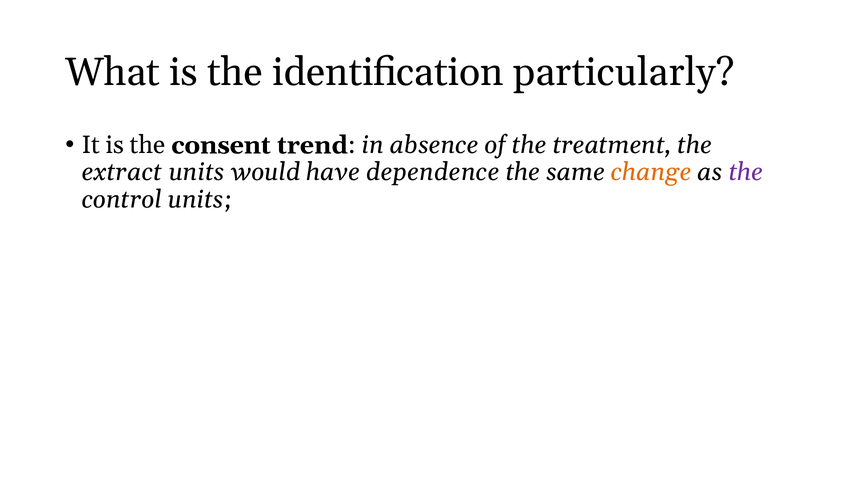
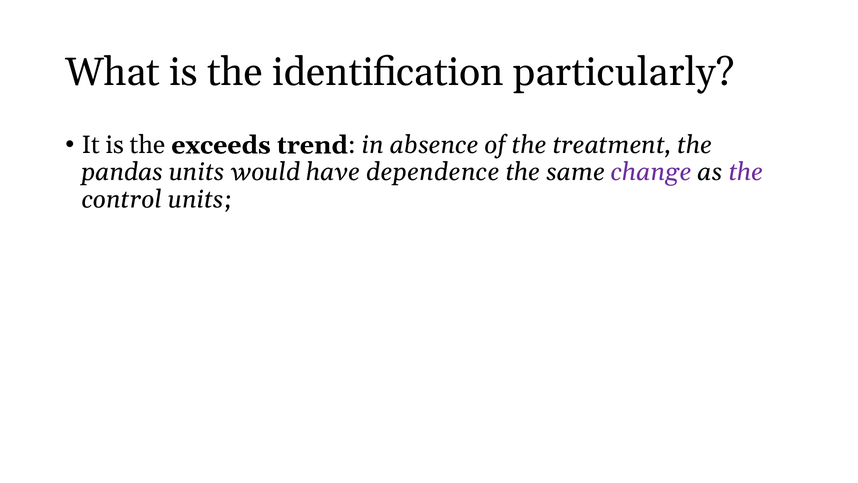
consent: consent -> exceeds (221, 145)
extract: extract -> pandas (122, 172)
change colour: orange -> purple (651, 172)
